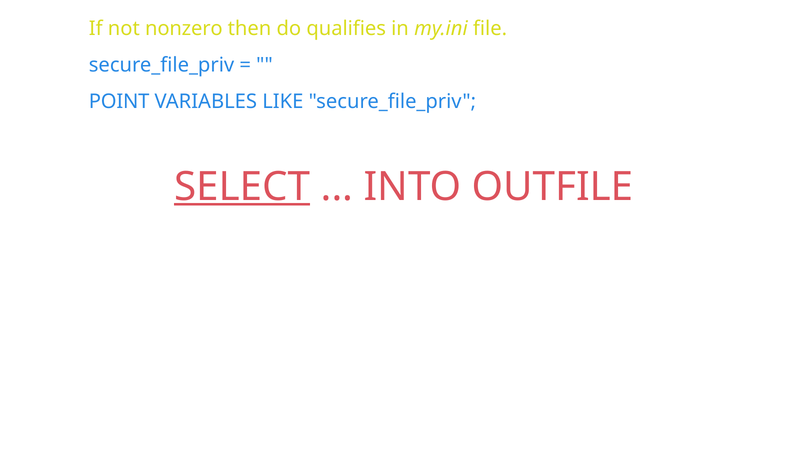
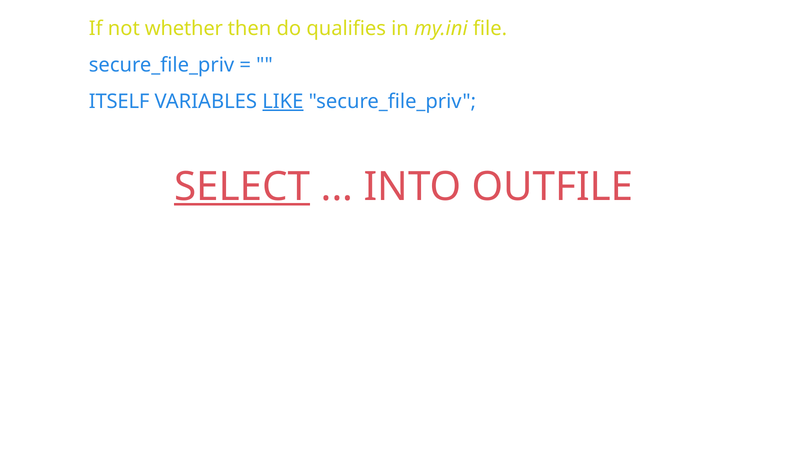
nonzero: nonzero -> whether (184, 29)
POINT: POINT -> ITSELF (119, 101)
LIKE underline: none -> present (283, 101)
